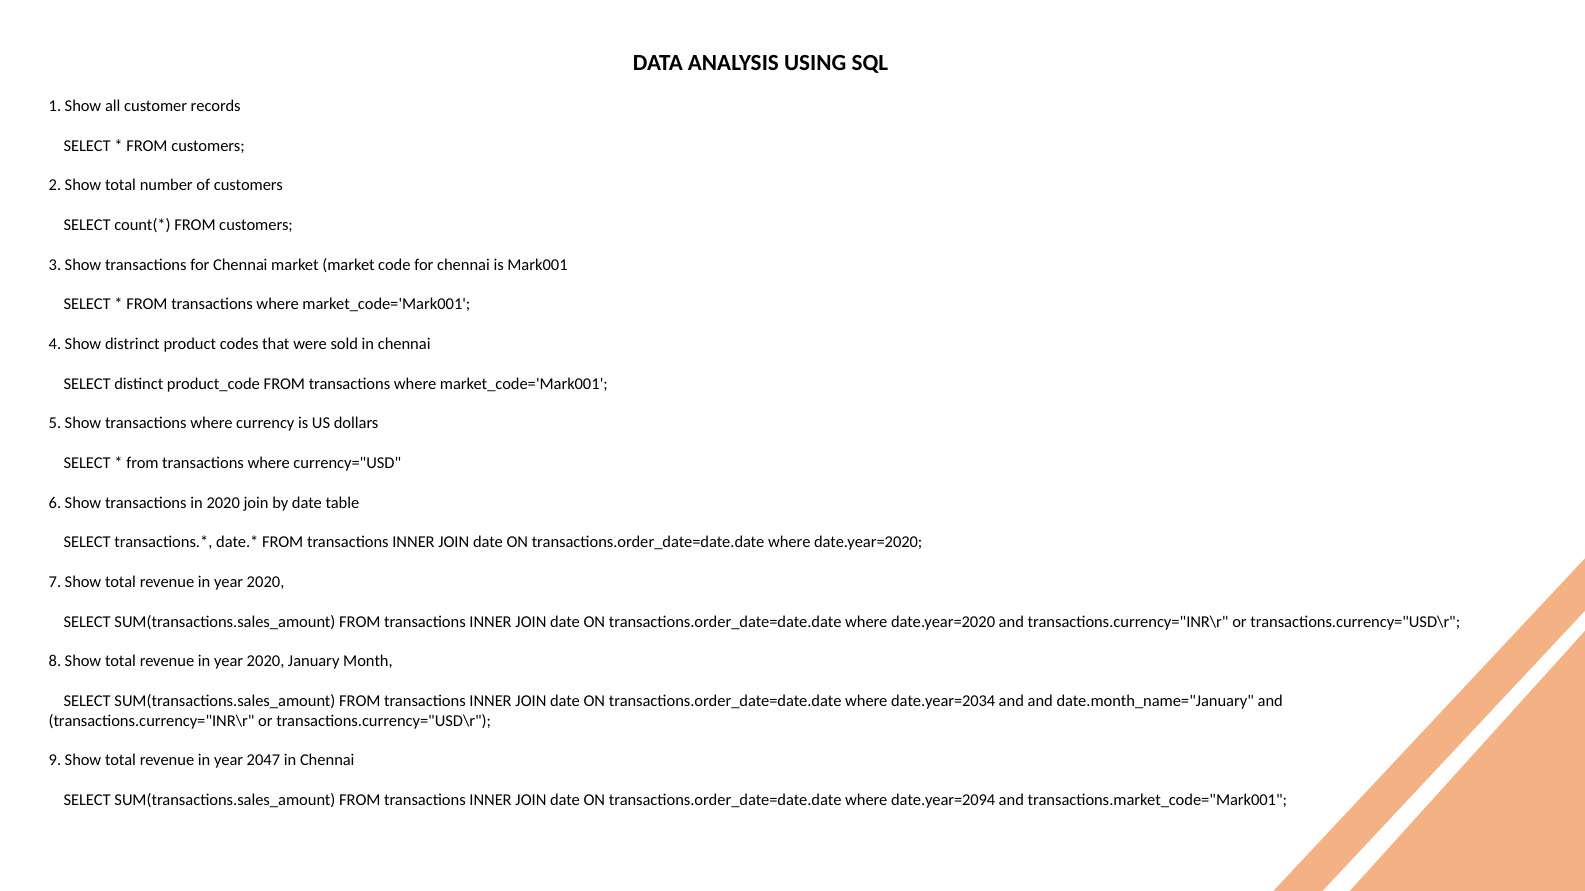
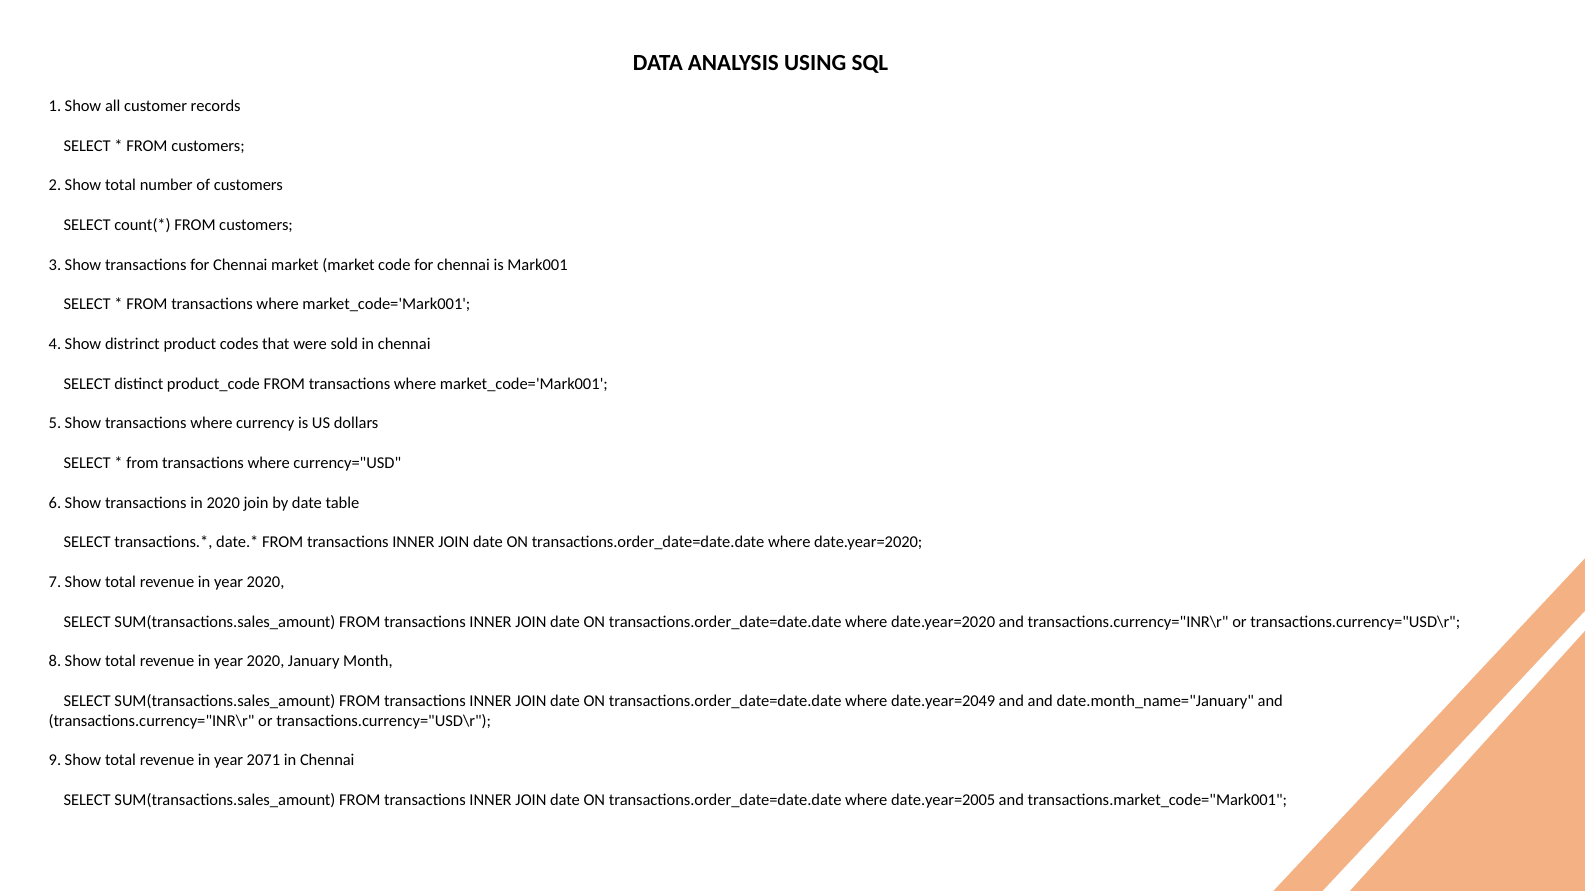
date.year=2034: date.year=2034 -> date.year=2049 (943, 701)
2047: 2047 -> 2071 (263, 761)
date.year=2094: date.year=2094 -> date.year=2005 (943, 801)
